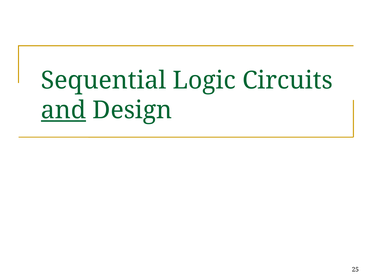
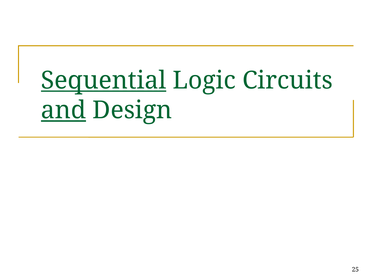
Sequential underline: none -> present (104, 80)
